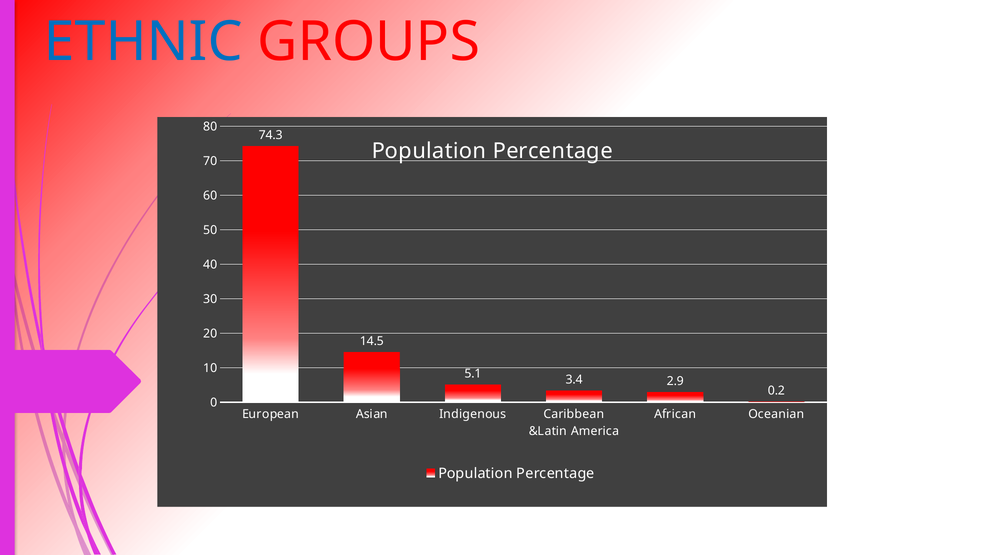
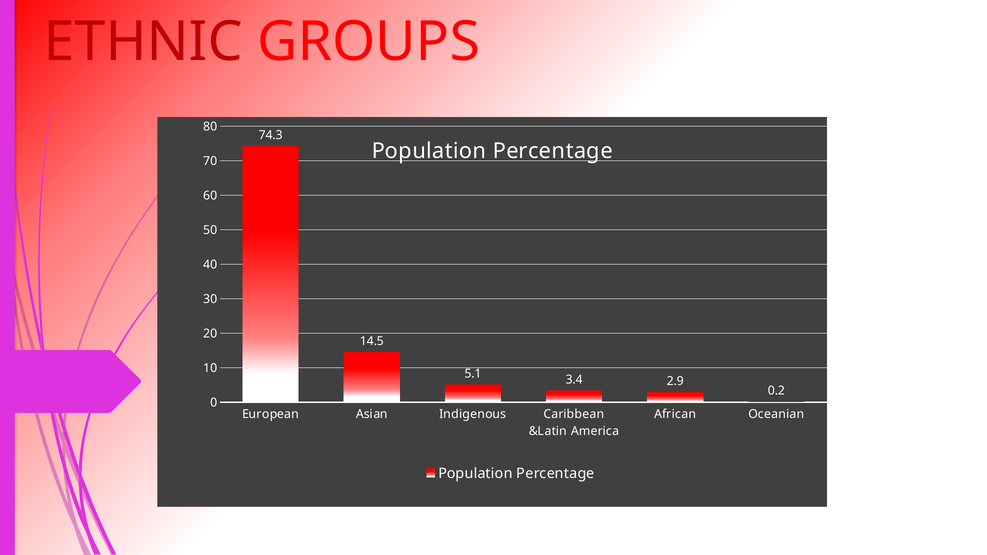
ETHNIC colour: blue -> red (143, 42)
